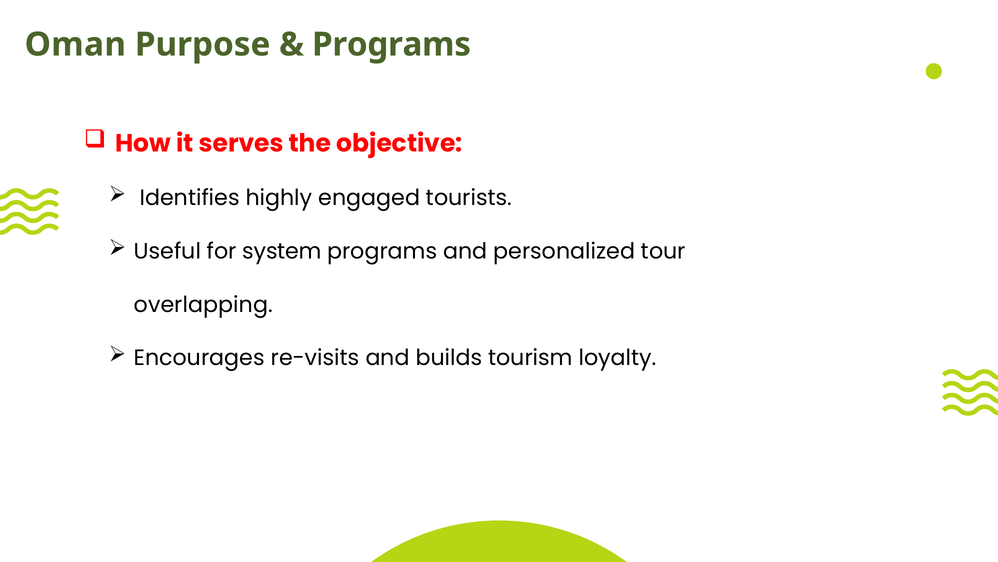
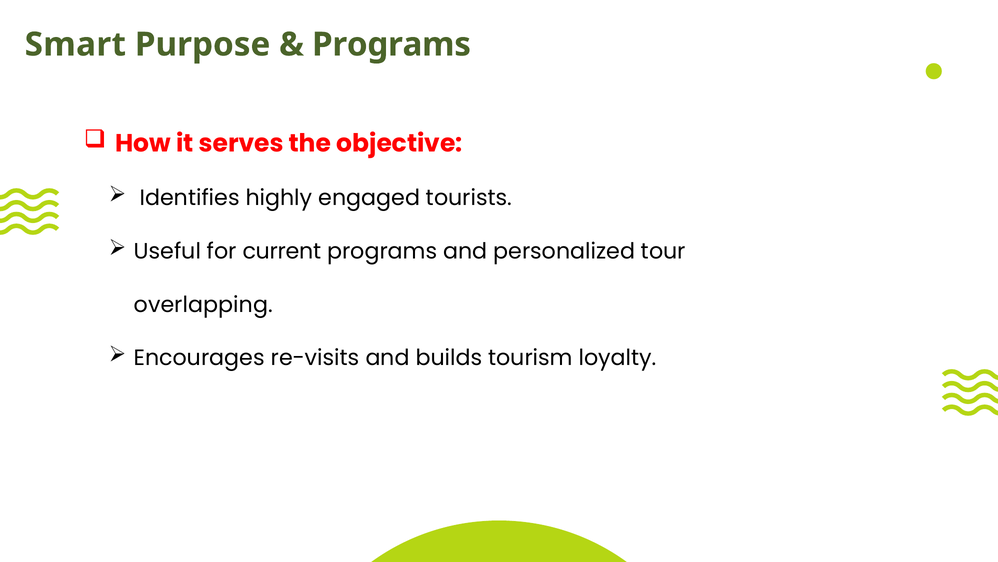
Oman: Oman -> Smart (75, 44)
system: system -> current (282, 251)
